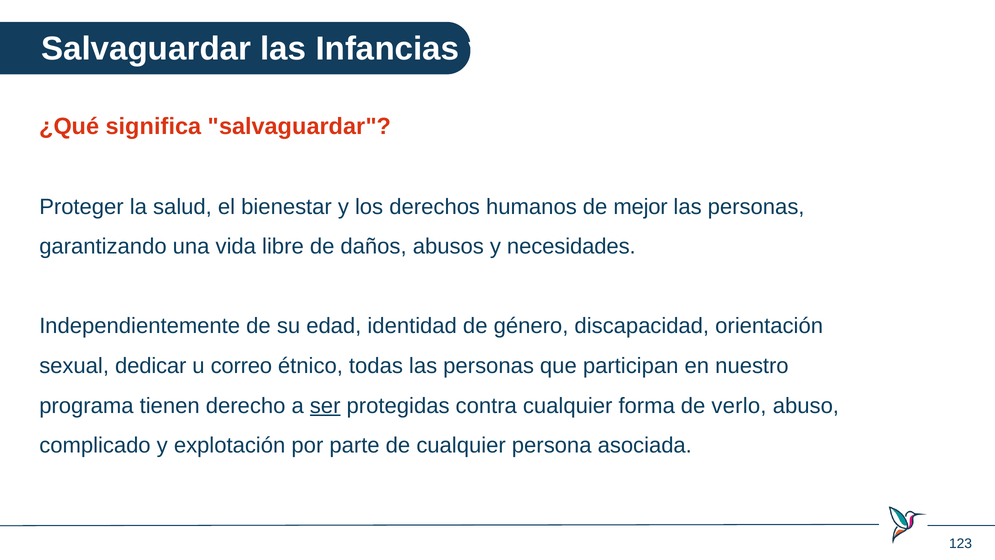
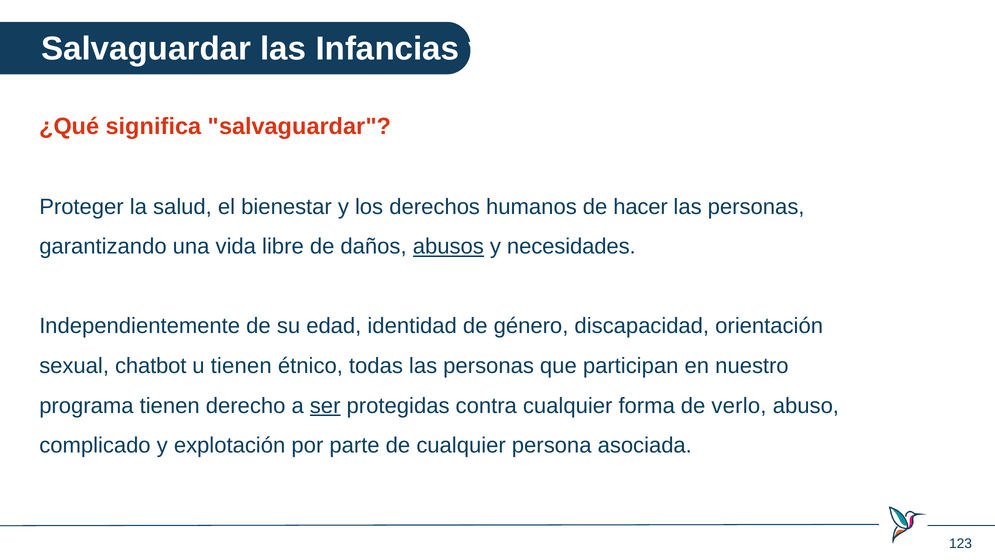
mejor: mejor -> hacer (641, 207)
abusos underline: none -> present (448, 246)
dedicar: dedicar -> chatbot (151, 366)
u correo: correo -> tienen (241, 366)
